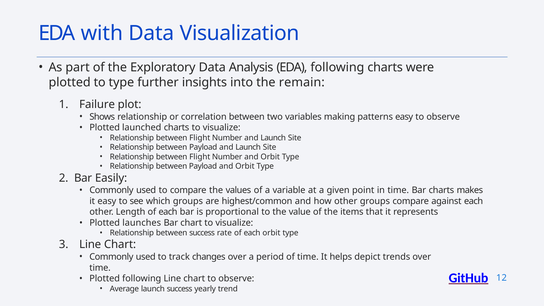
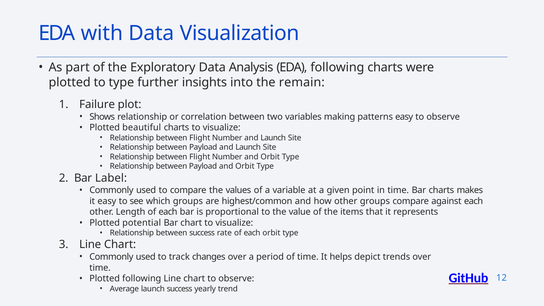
launched: launched -> beautiful (142, 128)
Easily: Easily -> Label (111, 178)
launches: launches -> potential (142, 223)
